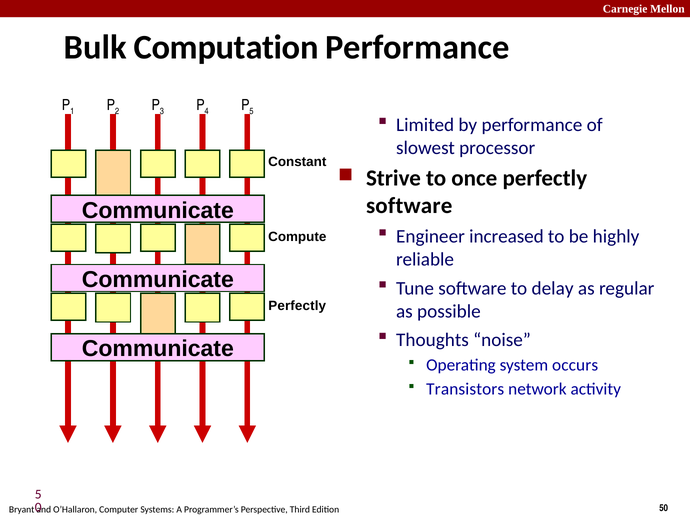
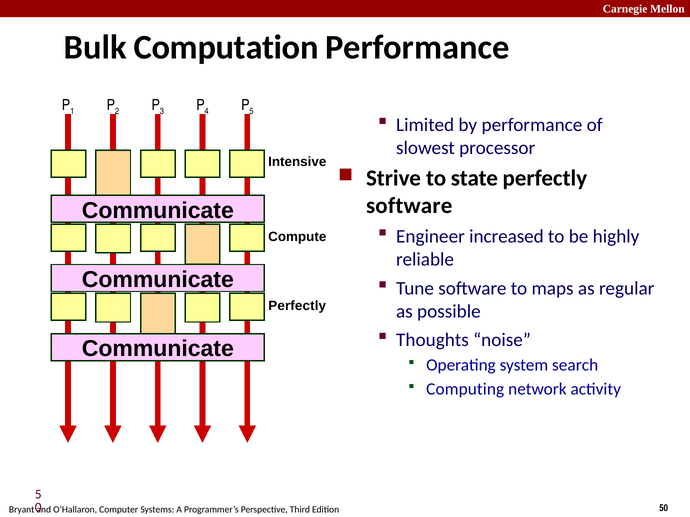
Constant: Constant -> Intensive (297, 162)
once: once -> state (474, 178)
delay: delay -> maps (553, 289)
occurs: occurs -> search (575, 365)
Transistors: Transistors -> Computing (465, 390)
